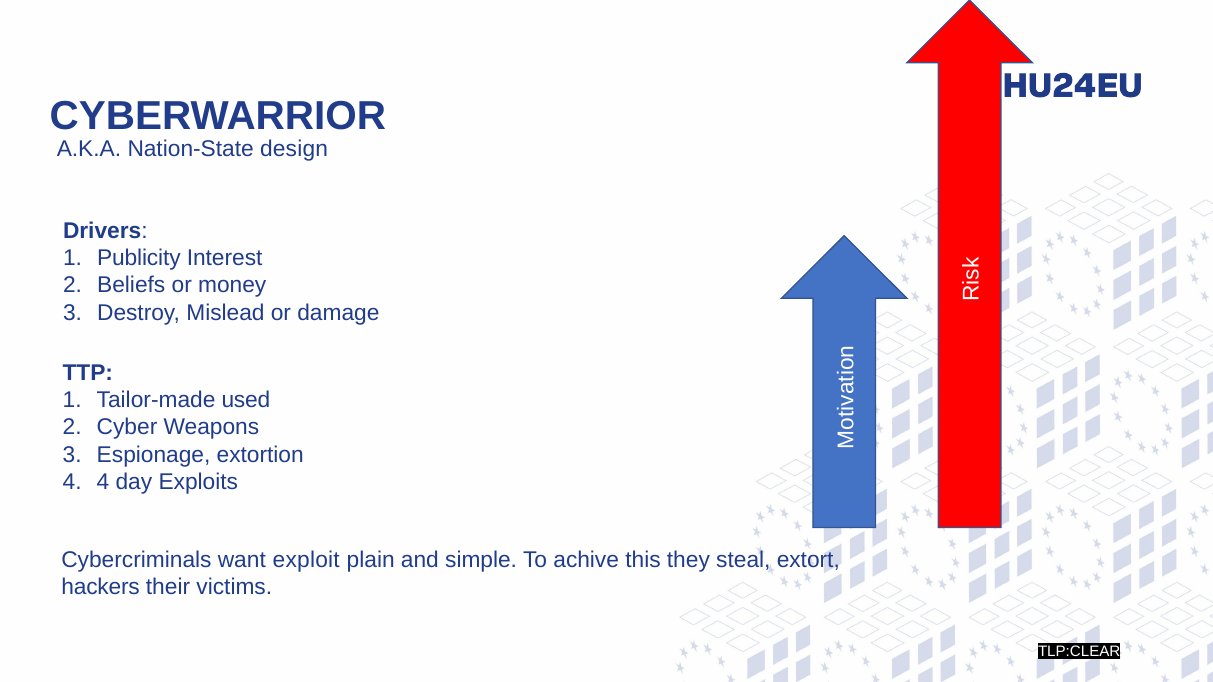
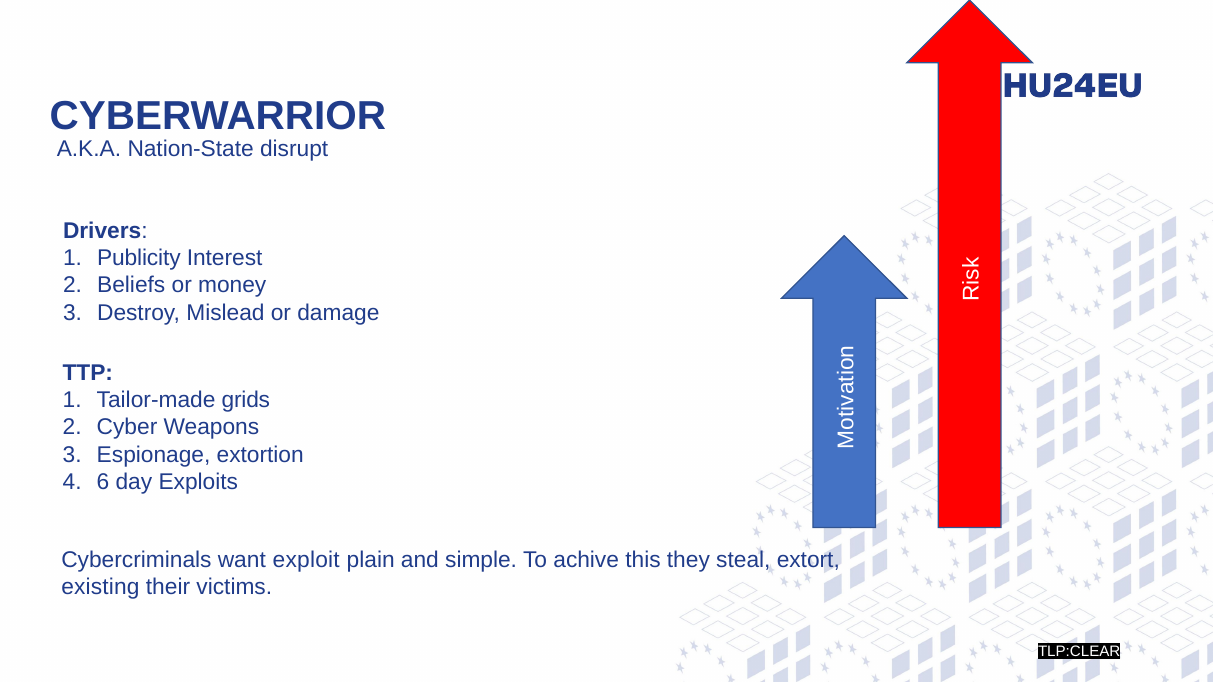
design: design -> disrupt (294, 149)
used: used -> grids (246, 400)
4: 4 -> 6 (103, 482)
hackers: hackers -> existing (100, 588)
